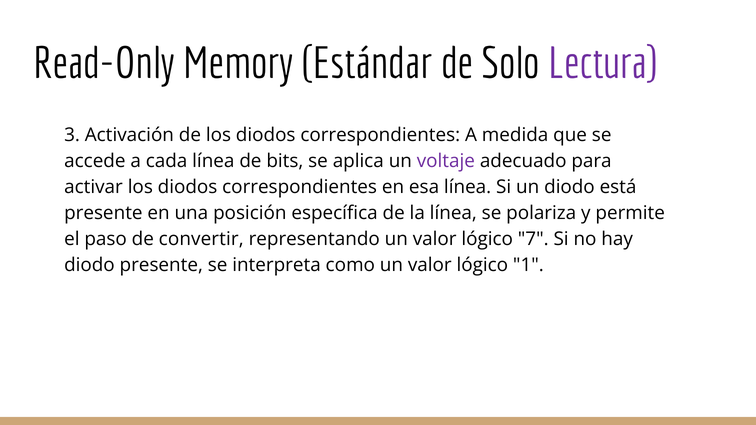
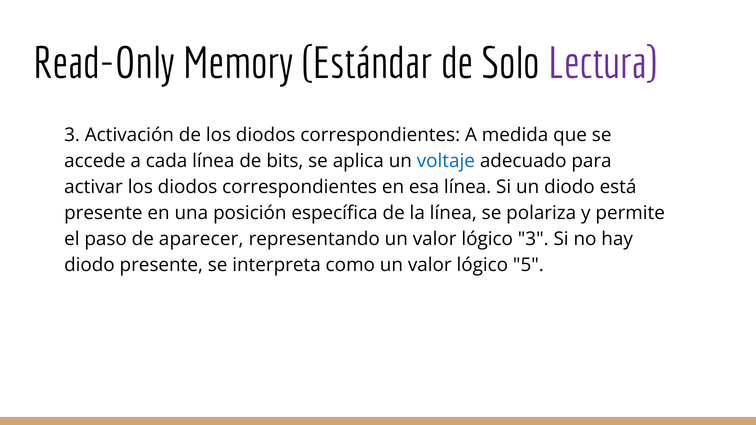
voltaje colour: purple -> blue (446, 161)
convertir: convertir -> aparecer (201, 239)
lógico 7: 7 -> 3 (533, 239)
1: 1 -> 5 (528, 265)
